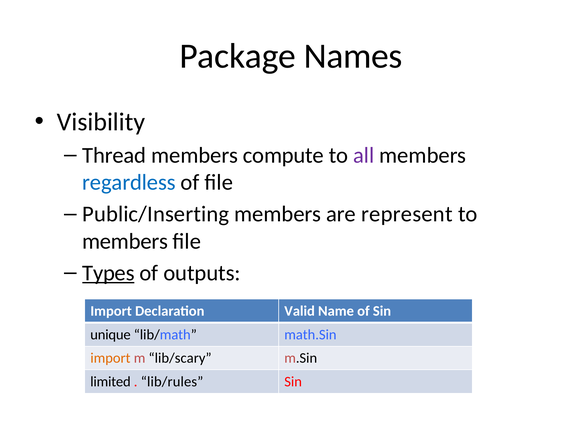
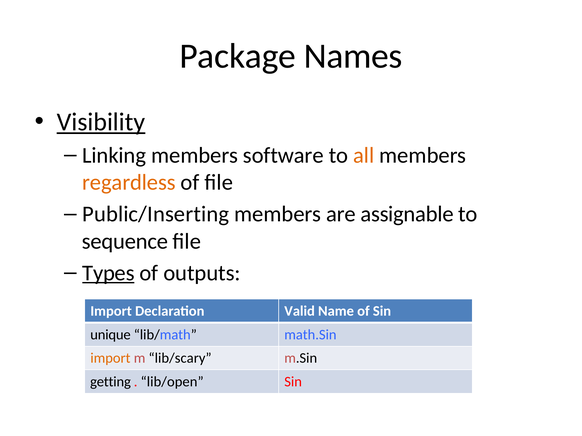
Visibility underline: none -> present (101, 122)
Thread: Thread -> Linking (114, 156)
compute: compute -> software (283, 156)
all colour: purple -> orange (364, 156)
regardless colour: blue -> orange (129, 183)
represent: represent -> assignable (407, 214)
members: members -> sequence (125, 242)
limited: limited -> getting (110, 382)
lib/rules: lib/rules -> lib/open (172, 382)
